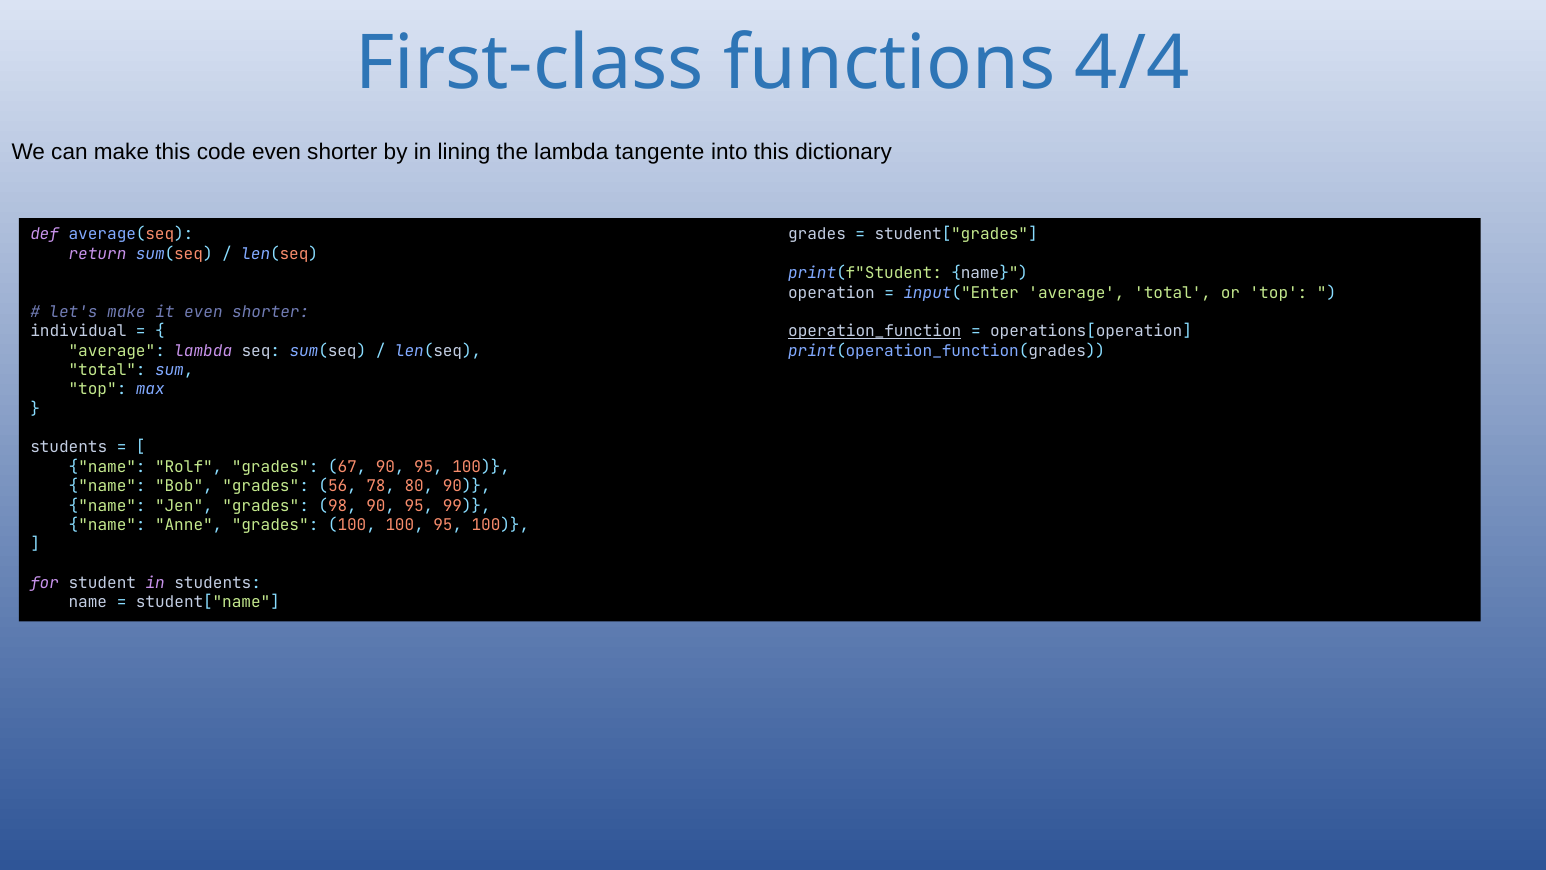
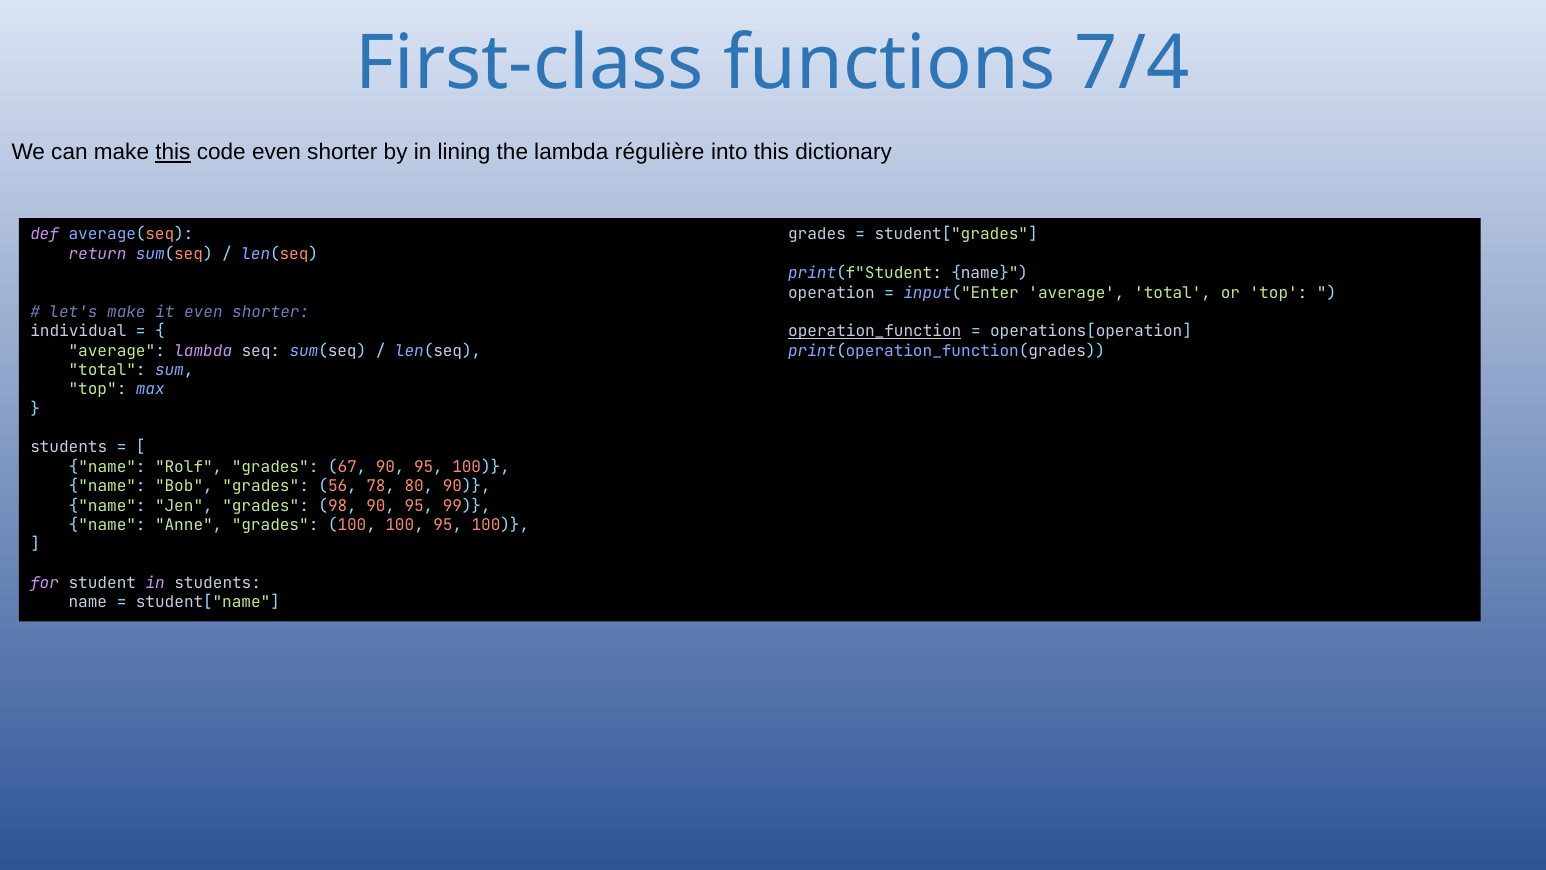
4/4: 4/4 -> 7/4 (1132, 63)
this underline: none -> present (173, 152)
tangente: tangente -> régulière (660, 152)
